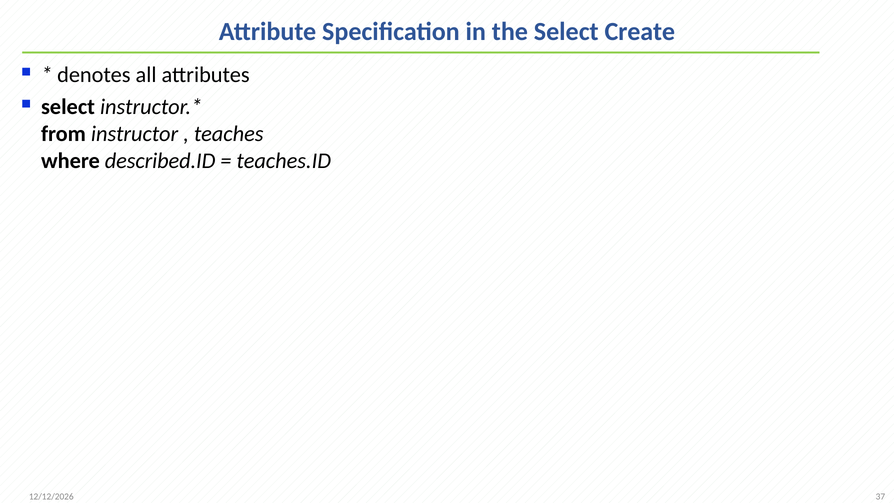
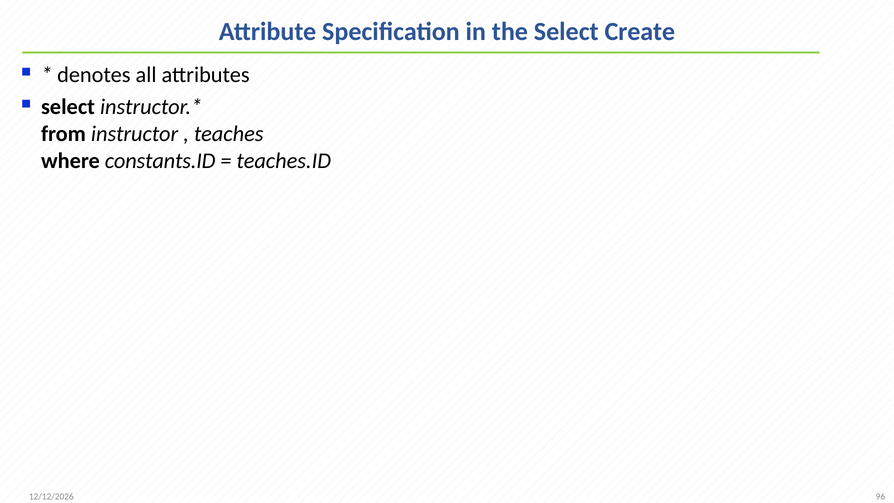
described.ID: described.ID -> constants.ID (160, 161)
37: 37 -> 96 (880, 496)
